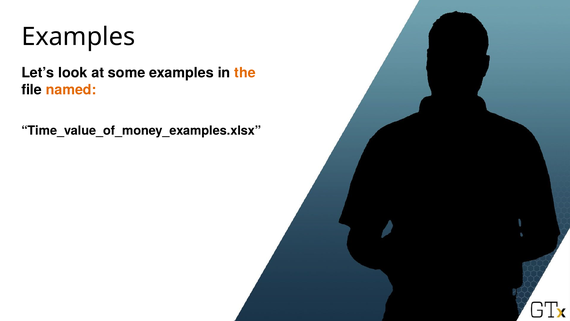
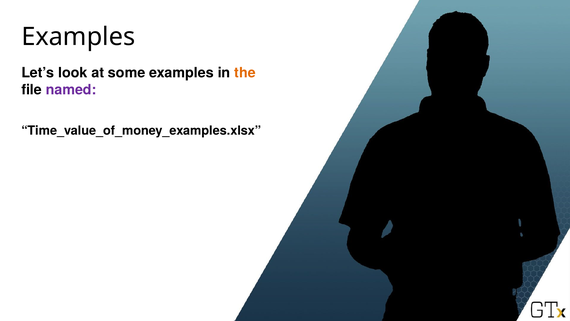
named colour: orange -> purple (71, 90)
